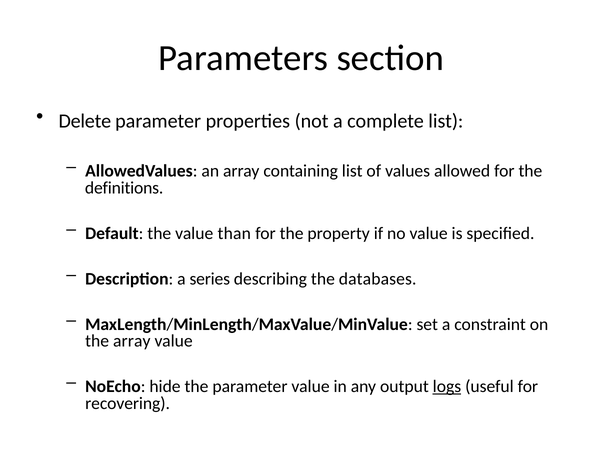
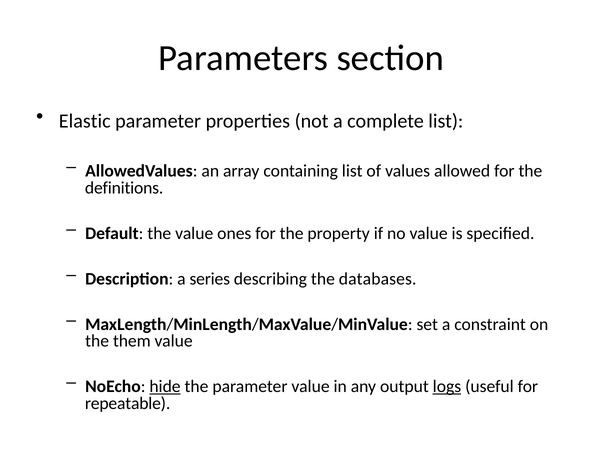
Delete: Delete -> Elastic (85, 121)
than: than -> ones (234, 233)
the array: array -> them (132, 341)
hide underline: none -> present (165, 387)
recovering: recovering -> repeatable (128, 404)
